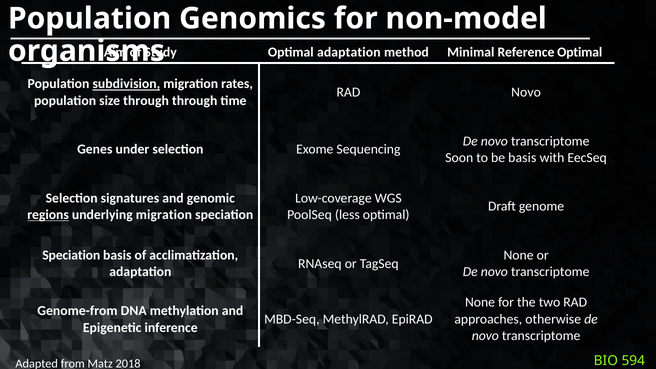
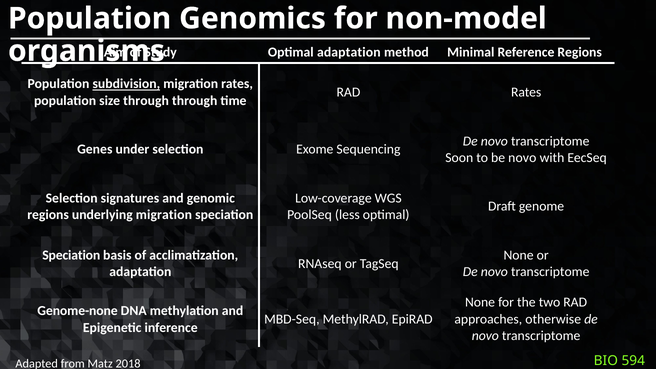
Reference Optimal: Optimal -> Regions (580, 52)
RAD Novo: Novo -> Rates (526, 92)
be basis: basis -> novo (522, 158)
regions underline: present -> none (48, 215)
Genome-from: Genome-from -> Genome-none (78, 311)
